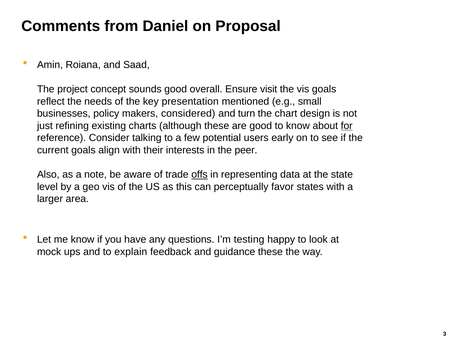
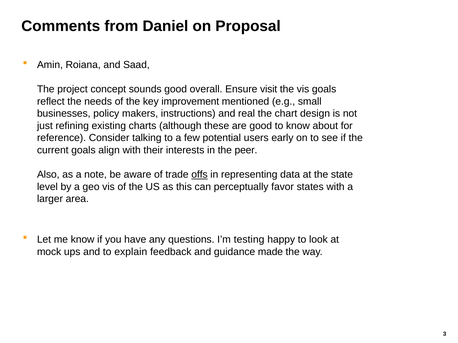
presentation: presentation -> improvement (190, 102)
considered: considered -> instructions (188, 114)
turn: turn -> real (247, 114)
for underline: present -> none (347, 126)
guidance these: these -> made (270, 252)
